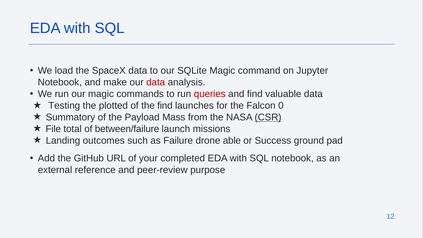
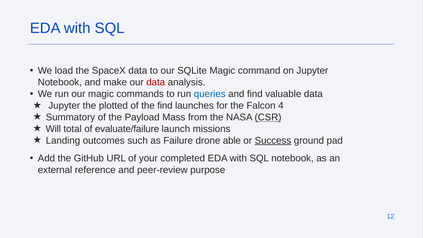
queries colour: red -> blue (210, 94)
Testing: Testing -> Jupyter (64, 106)
0: 0 -> 4 (281, 106)
File: File -> Will (53, 129)
between/failure: between/failure -> evaluate/failure (127, 129)
Success underline: none -> present (273, 141)
